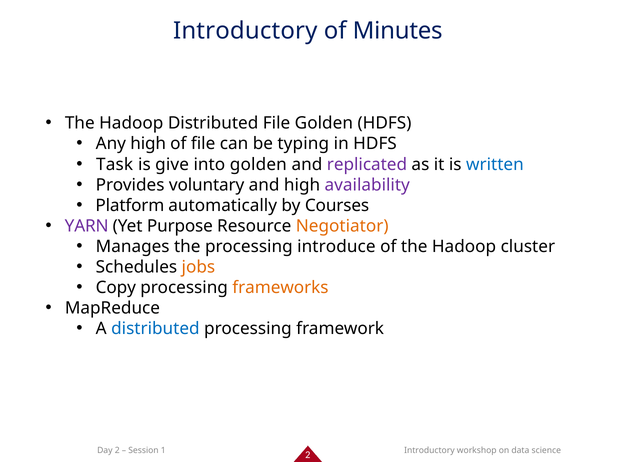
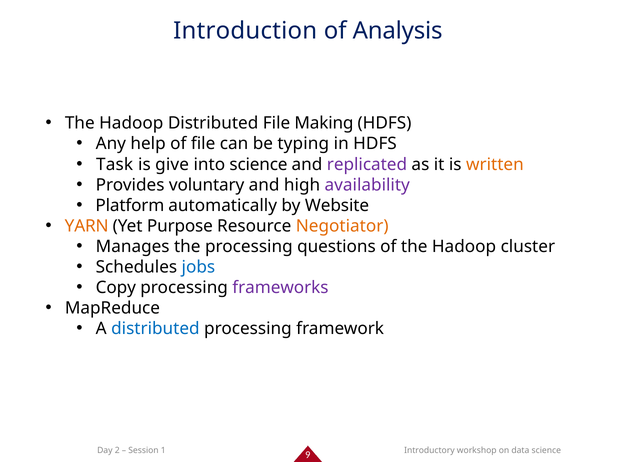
Introductory: Introductory -> Introduction (245, 31)
Minutes: Minutes -> Analysis (398, 31)
File Golden: Golden -> Making (324, 123)
Any high: high -> help (148, 144)
into golden: golden -> science (259, 165)
written colour: blue -> orange (495, 165)
Courses: Courses -> Website (337, 206)
YARN colour: purple -> orange (87, 226)
introduce: introduce -> questions (336, 247)
jobs colour: orange -> blue (198, 267)
frameworks colour: orange -> purple (280, 288)
2: 2 -> 9 (308, 455)
